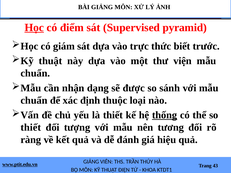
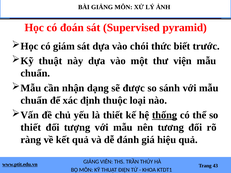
Học underline: present -> none (34, 28)
điểm: điểm -> đoán (72, 28)
trực: trực -> chói (139, 46)
